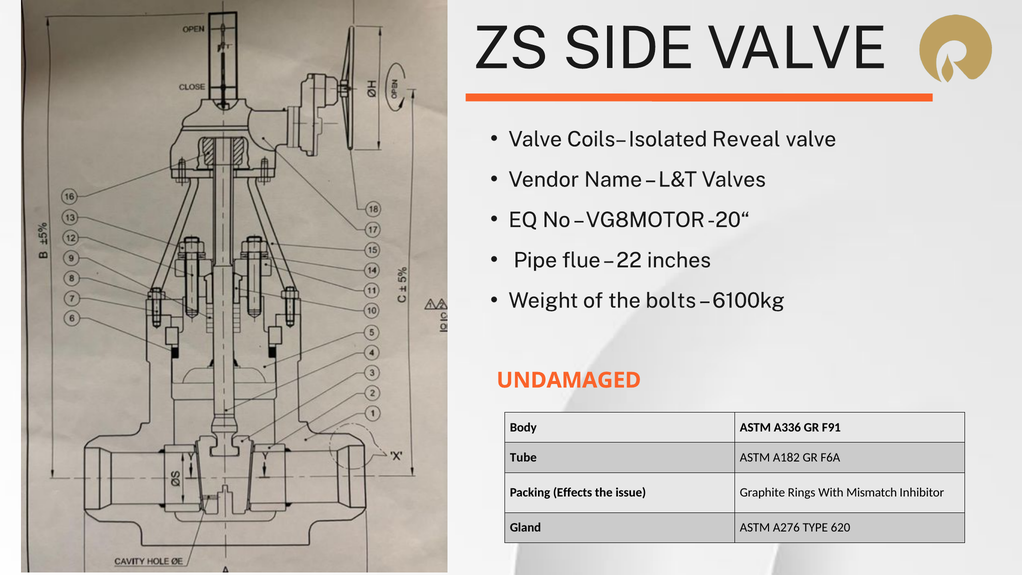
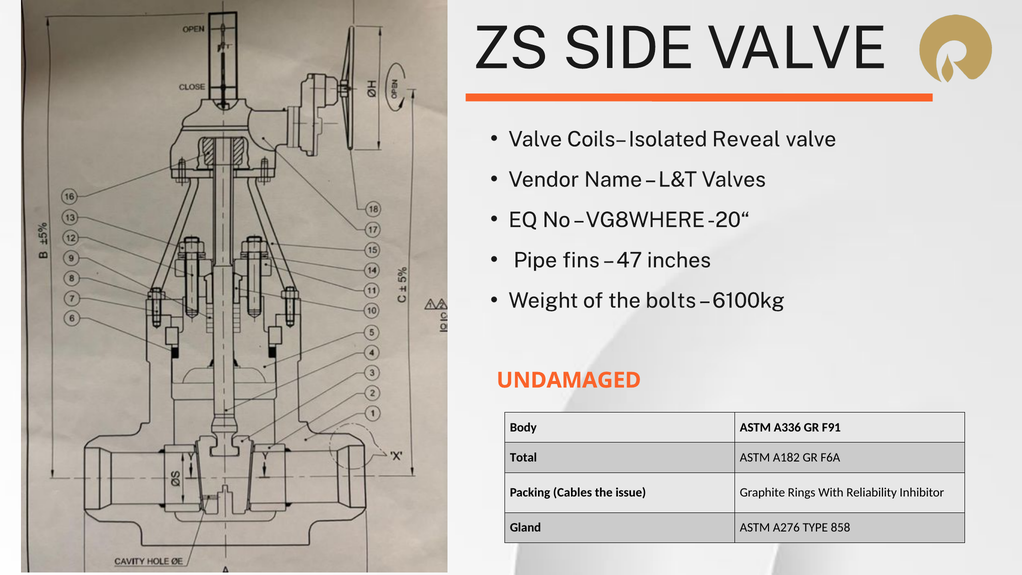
VG8MOTOR: VG8MOTOR -> VG8WHERE (645, 220)
flue: flue -> fins (581, 260)
22: 22 -> 47 (629, 260)
Tube: Tube -> Total (523, 458)
Effects: Effects -> Cables (573, 493)
Mismatch: Mismatch -> Reliability (872, 493)
620: 620 -> 858 (841, 528)
